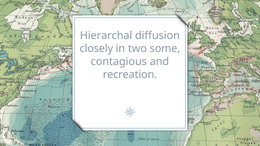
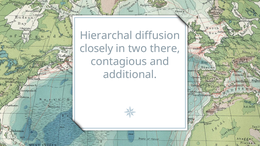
some: some -> there (165, 49)
recreation: recreation -> additional (130, 75)
